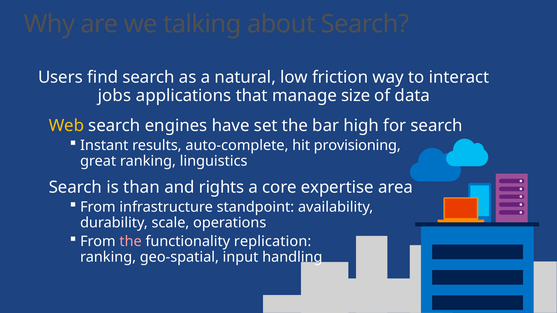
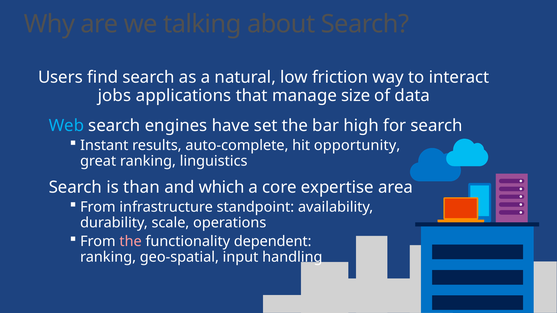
Web colour: yellow -> light blue (66, 126)
provisioning: provisioning -> opportunity (357, 145)
rights: rights -> which (222, 188)
replication: replication -> dependent (273, 242)
